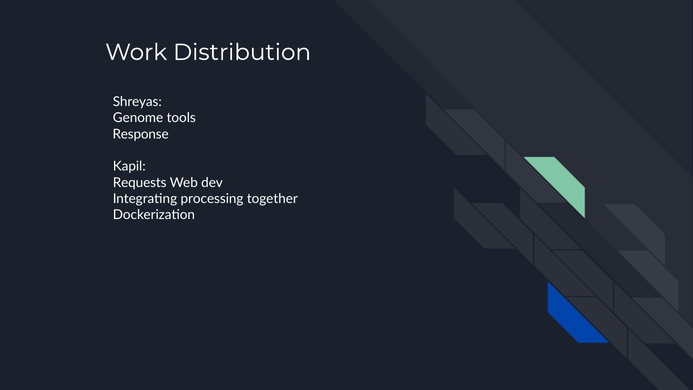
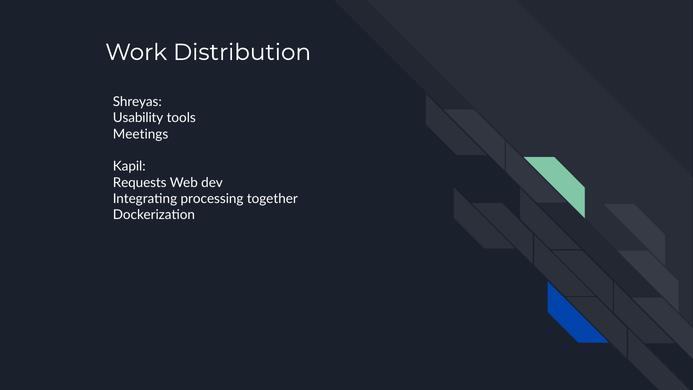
Genome: Genome -> Usability (138, 118)
Response: Response -> Meetings (141, 134)
